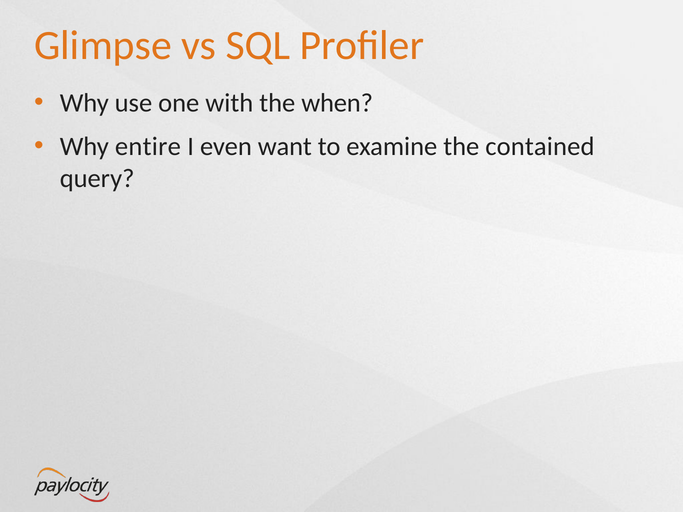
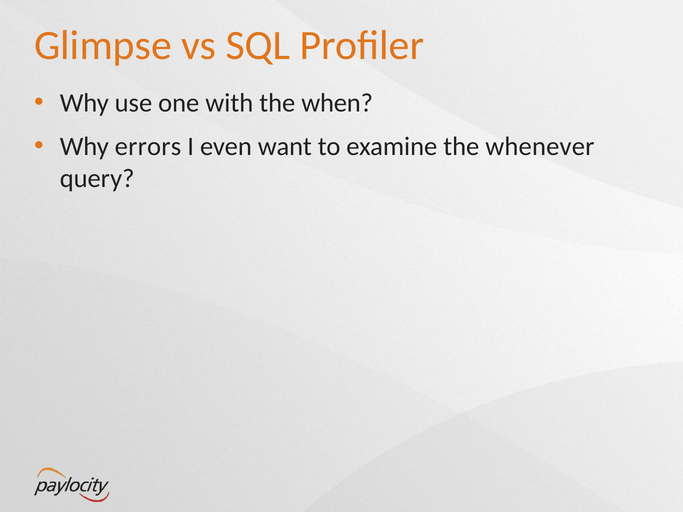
entire: entire -> errors (148, 146)
contained: contained -> whenever (540, 146)
